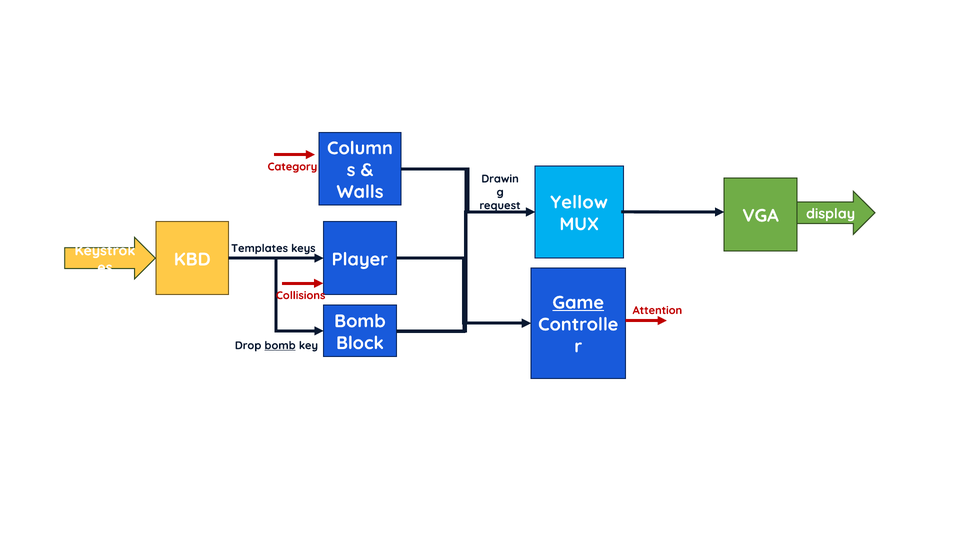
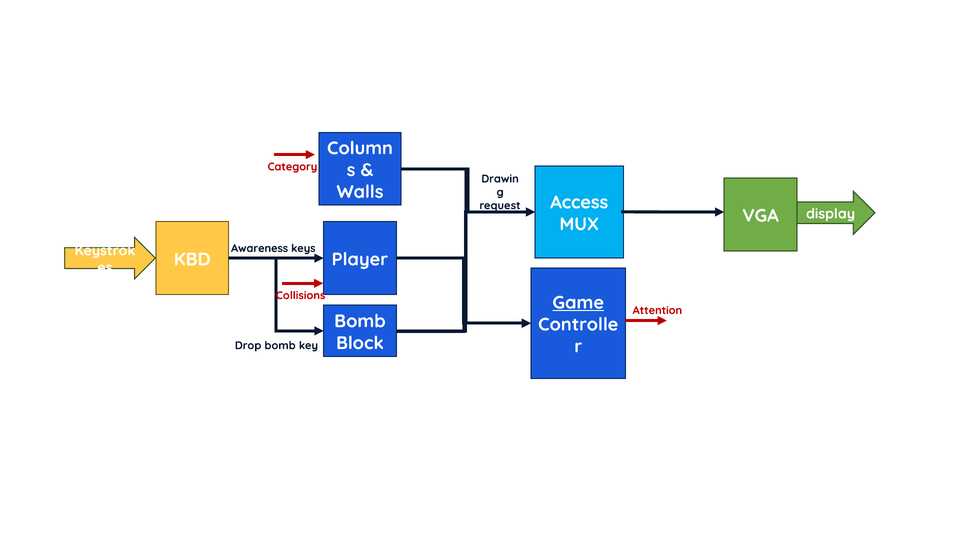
Yellow: Yellow -> Access (579, 202)
Templates: Templates -> Awareness (260, 248)
bomb underline: present -> none (280, 346)
